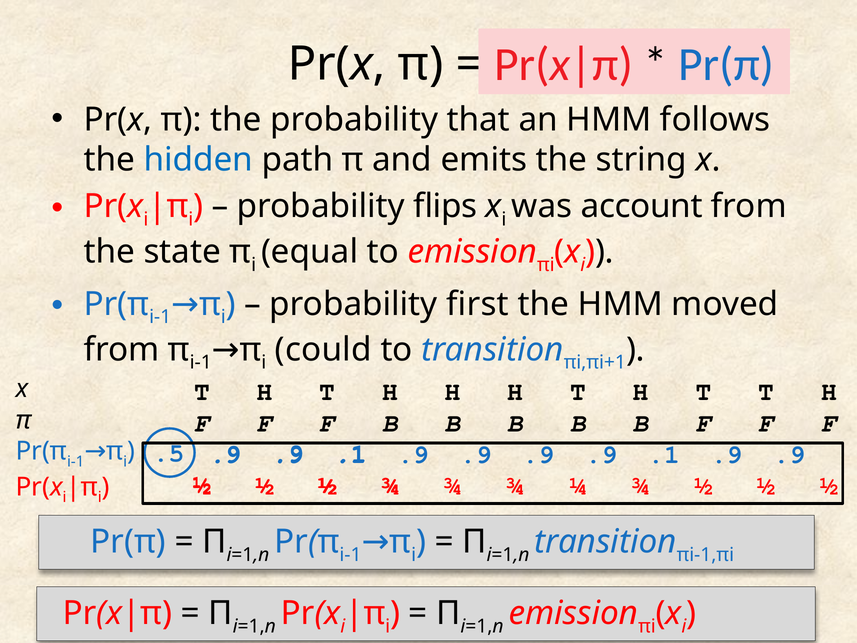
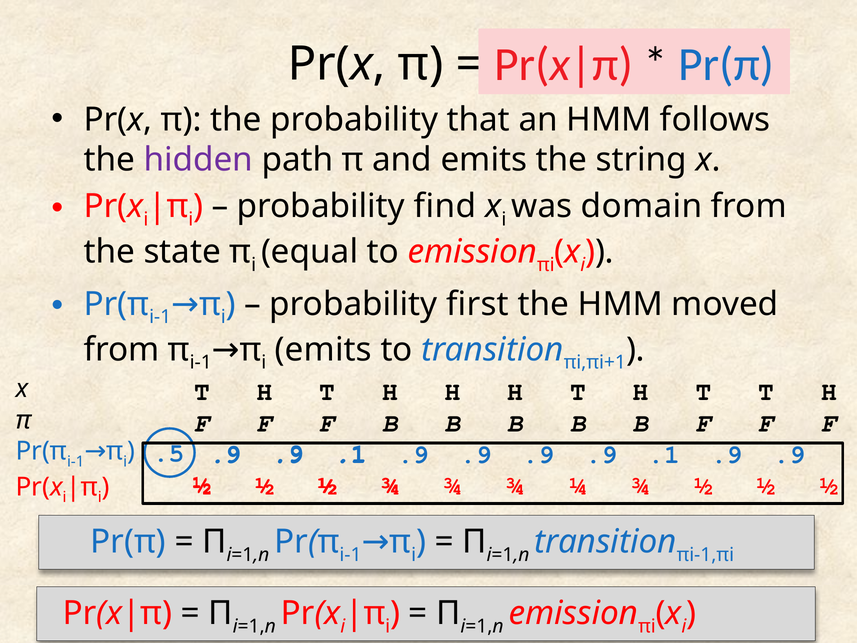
hidden colour: blue -> purple (198, 159)
flips: flips -> find (445, 206)
account: account -> domain (641, 206)
could: could -> emits (323, 349)
